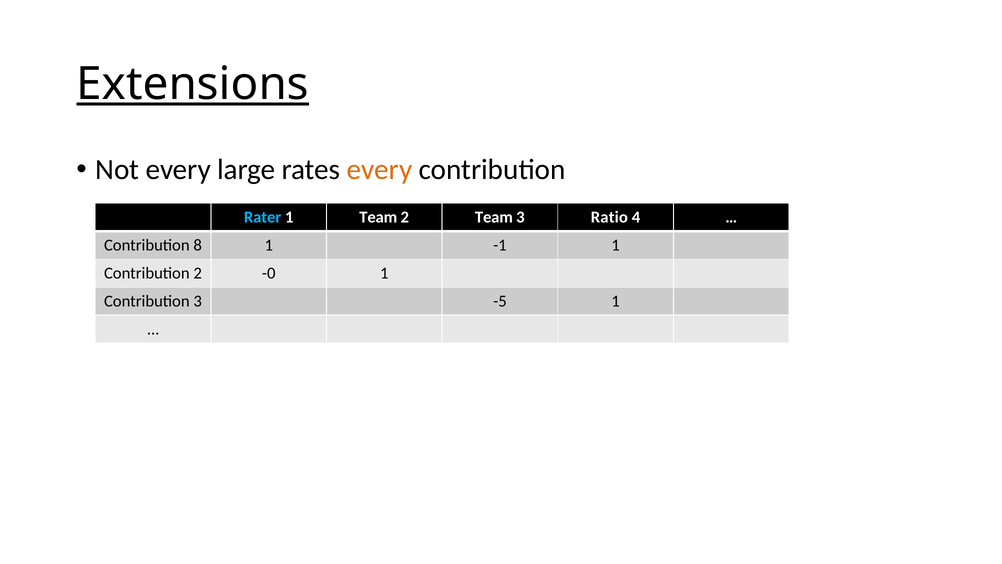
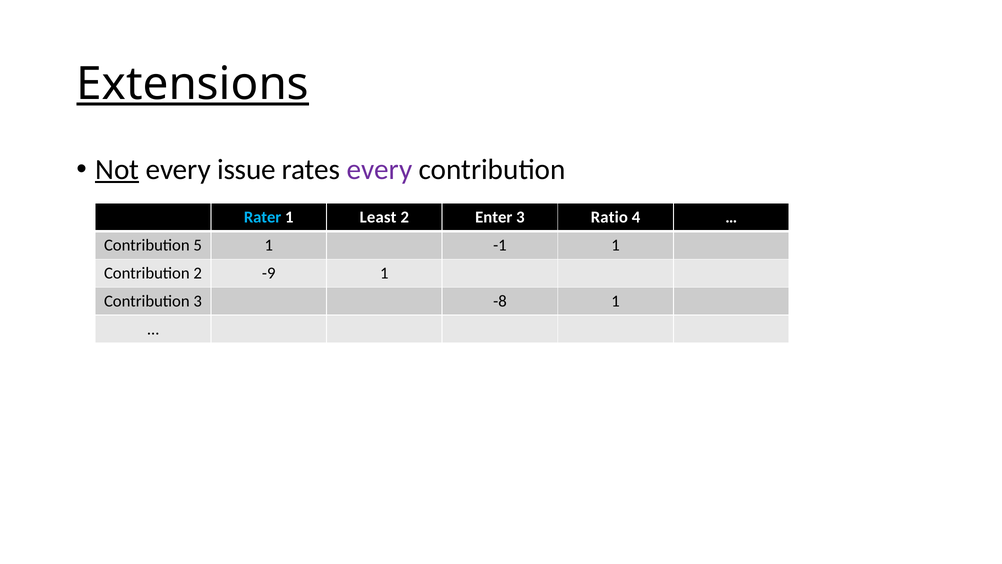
Not underline: none -> present (117, 169)
large: large -> issue (246, 169)
every colour: orange -> purple (380, 169)
1 Team: Team -> Least (378, 217)
2 Team: Team -> Enter (494, 217)
8: 8 -> 5 (198, 245)
-0: -0 -> -9 (269, 273)
-5: -5 -> -8 (500, 301)
